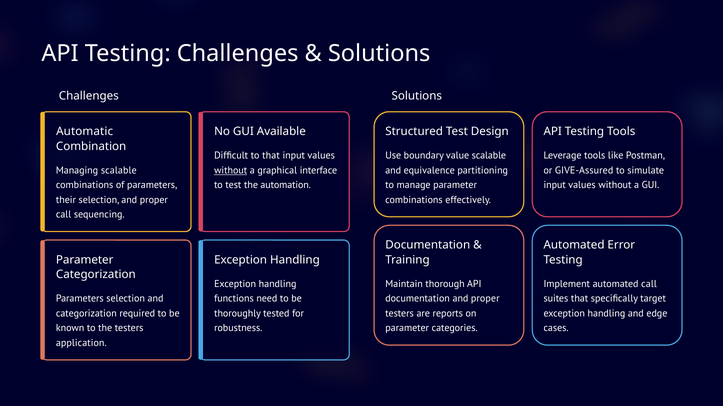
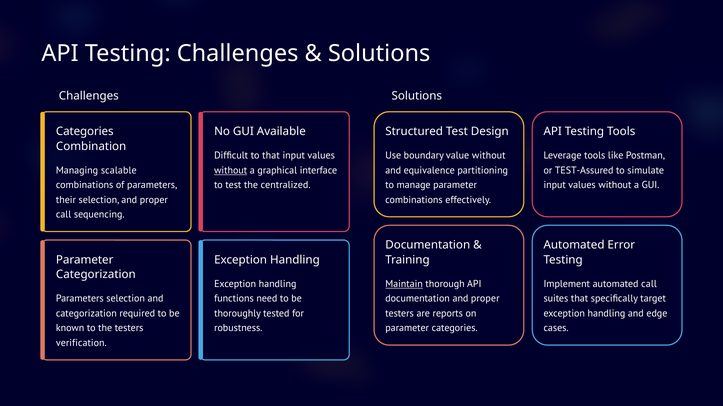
Automatic: Automatic -> Categories (85, 132)
value scalable: scalable -> without (489, 156)
GIVE-Assured: GIVE-Assured -> TEST-Assured (584, 171)
automation: automation -> centralized (286, 185)
Maintain underline: none -> present (404, 284)
application: application -> verification (81, 343)
